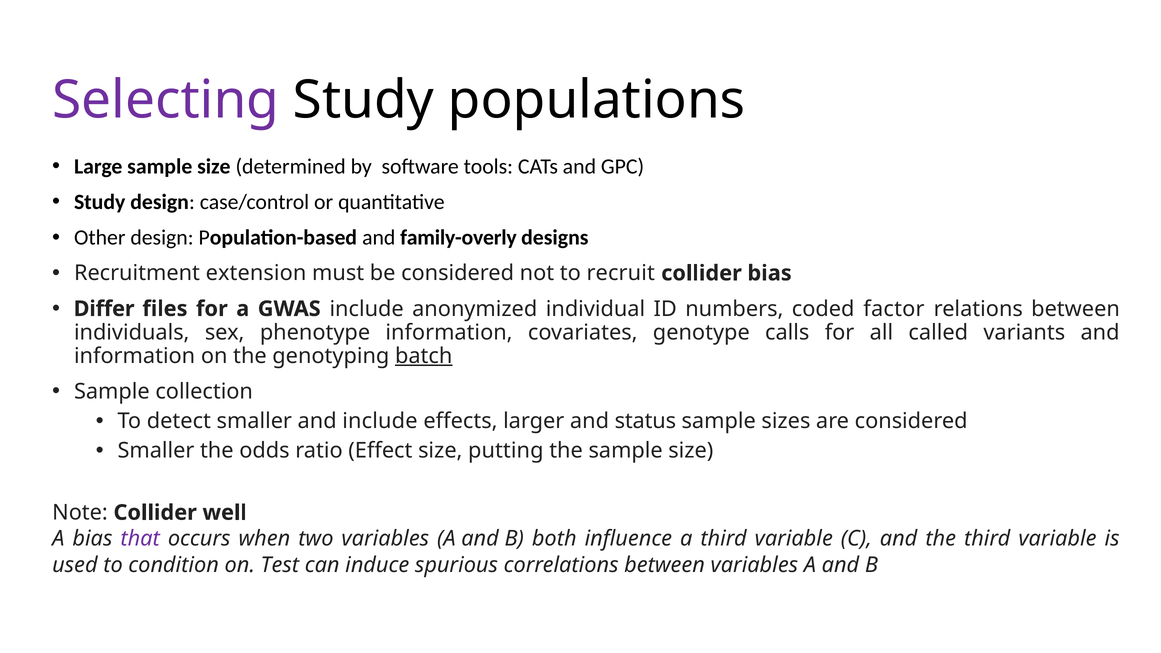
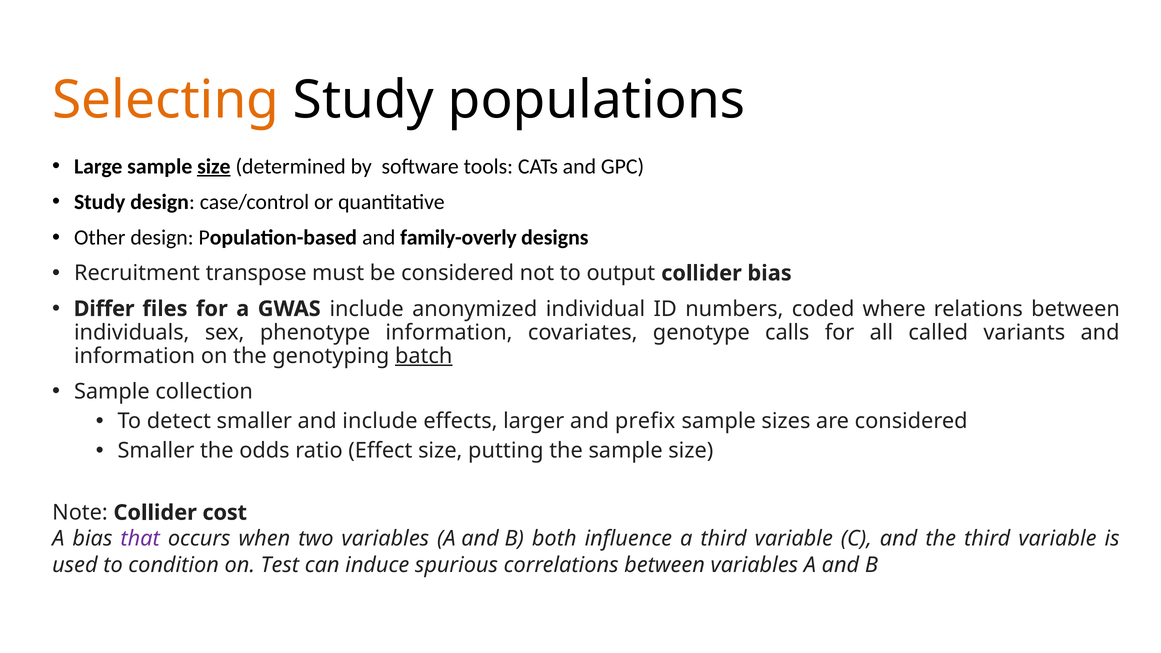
Selecting colour: purple -> orange (166, 100)
size underline: none -> present (214, 166)
extension: extension -> transpose (256, 273)
recruit: recruit -> output (621, 273)
factor: factor -> where (894, 309)
status: status -> prefix (645, 421)
well: well -> cost (225, 513)
